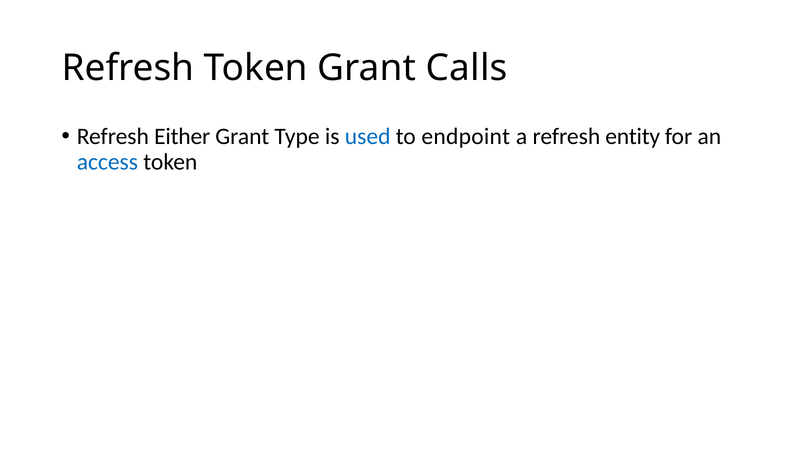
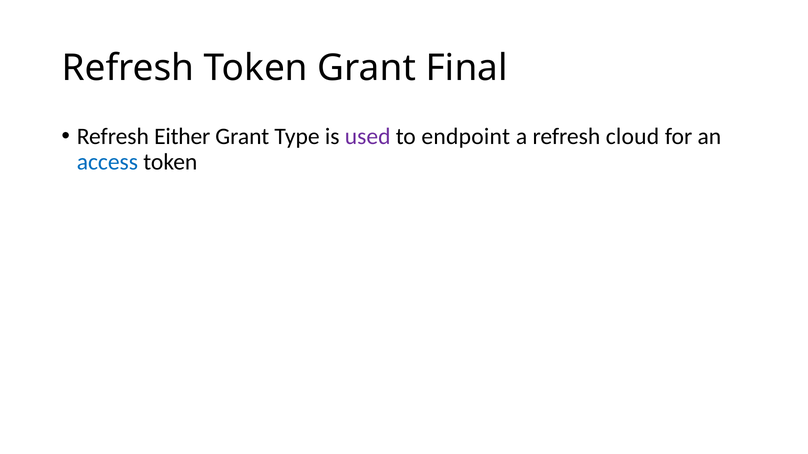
Calls: Calls -> Final (467, 68)
used colour: blue -> purple (368, 137)
entity: entity -> cloud (632, 137)
